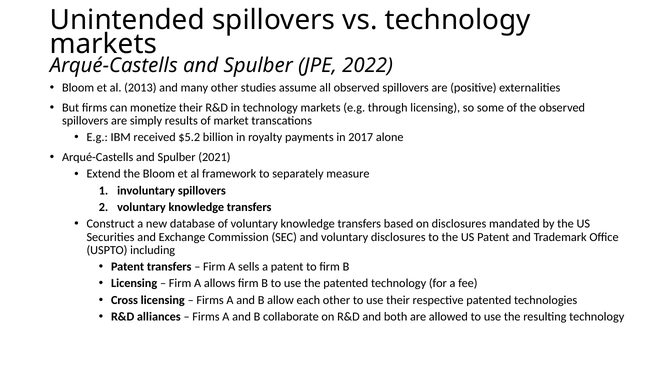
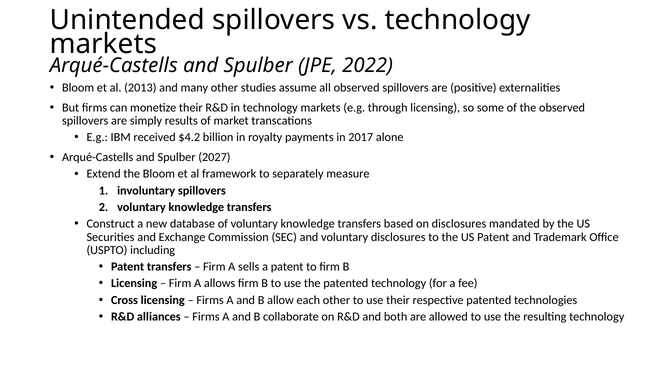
$5.2: $5.2 -> $4.2 (189, 137)
2021: 2021 -> 2027 (214, 157)
